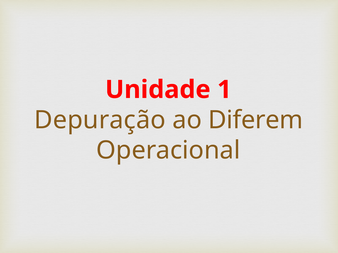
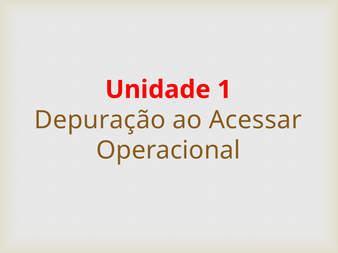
Diferem: Diferem -> Acessar (255, 120)
